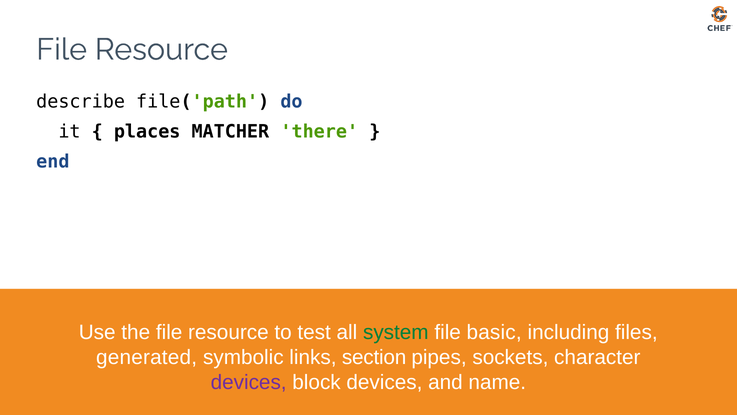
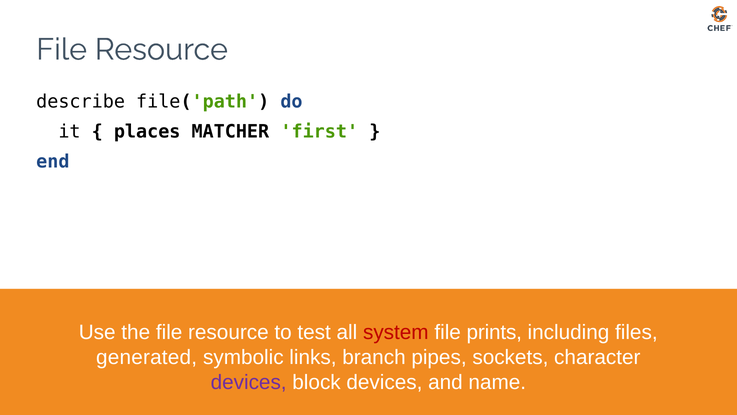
there: there -> first (319, 132)
system colour: green -> red (396, 332)
basic: basic -> prints (494, 332)
section: section -> branch (374, 357)
